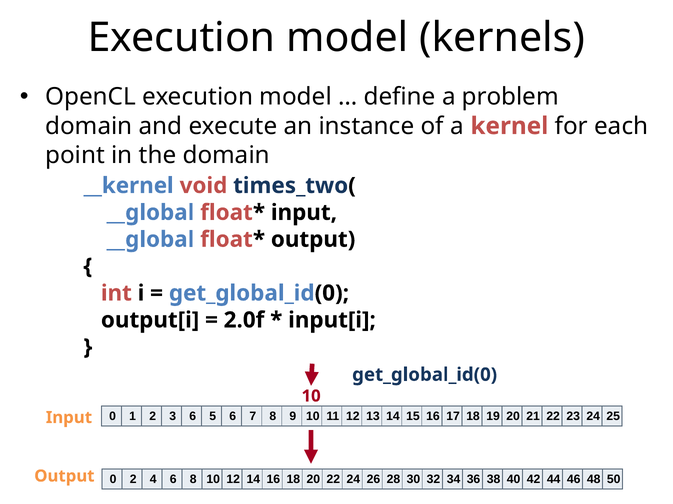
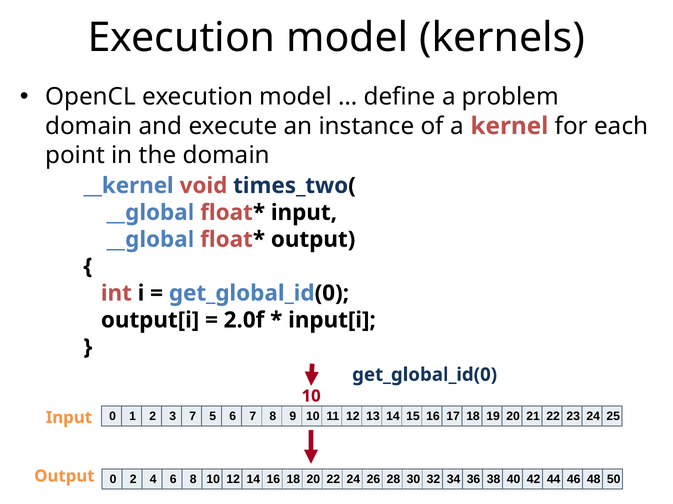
3 6: 6 -> 7 (193, 417)
